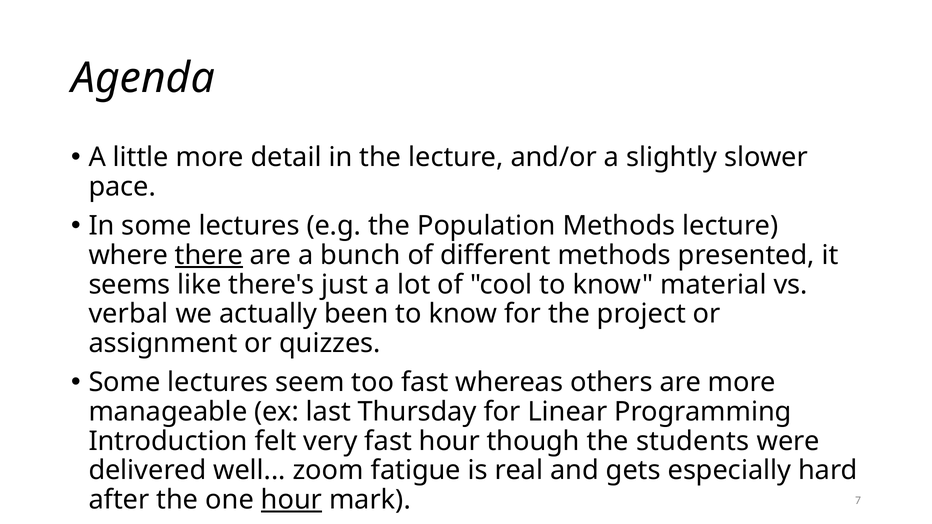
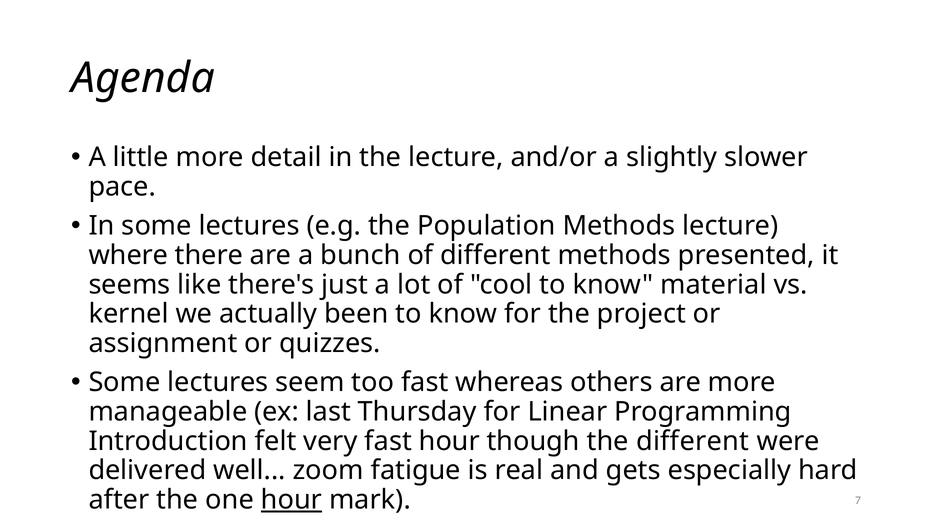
there underline: present -> none (209, 255)
verbal: verbal -> kernel (129, 314)
the students: students -> different (693, 441)
